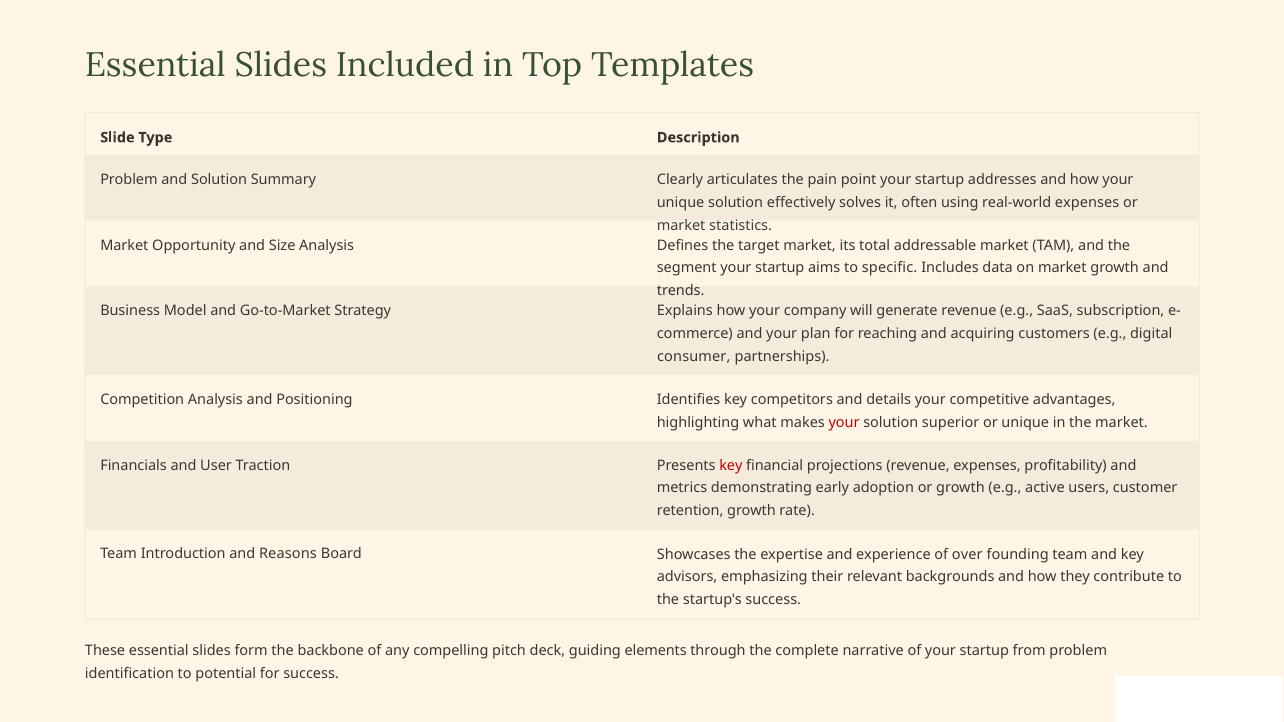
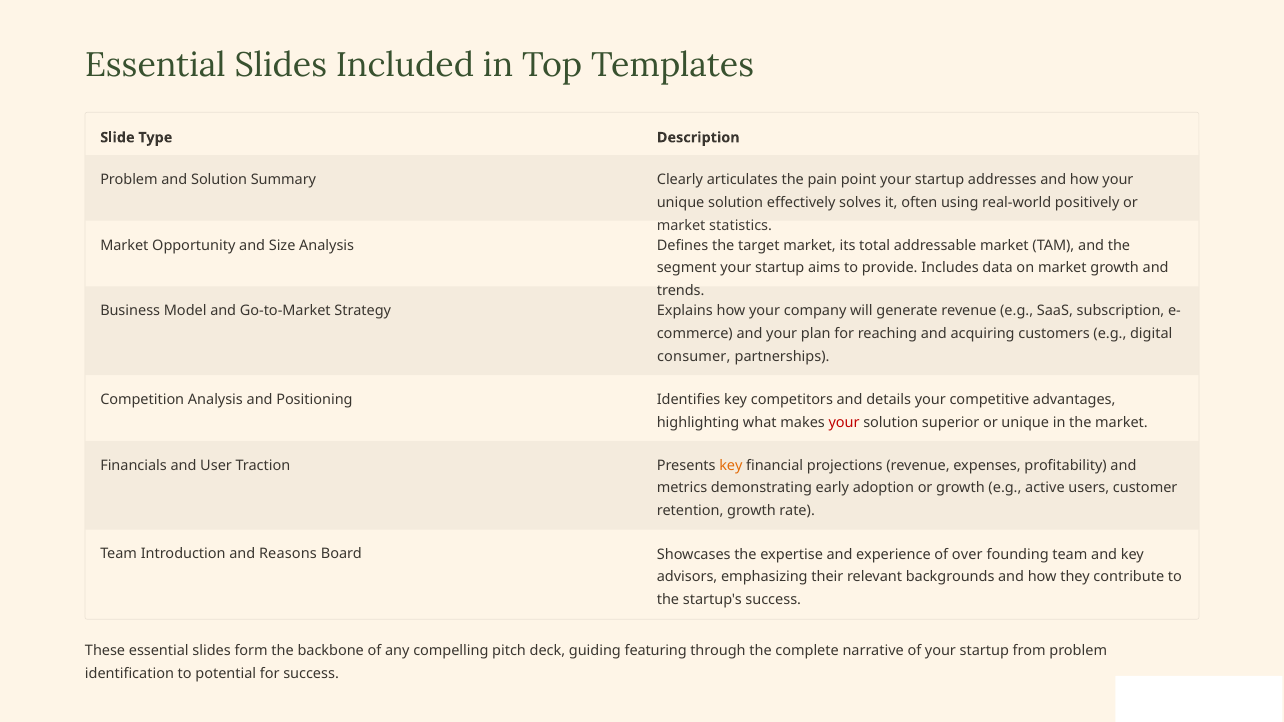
real-world expenses: expenses -> positively (1087, 203)
specific: specific -> provide (890, 268)
key colour: red -> orange (731, 465)
elements: elements -> featuring (656, 651)
